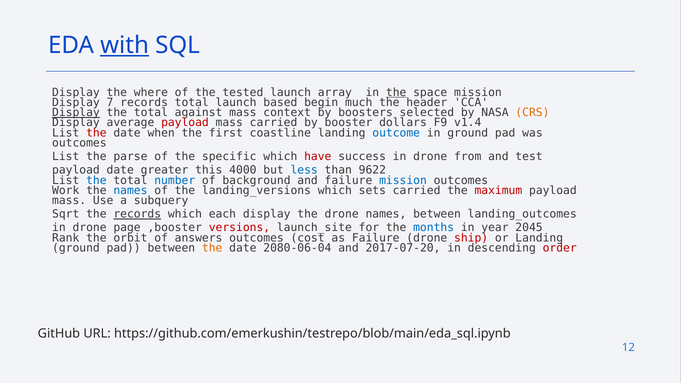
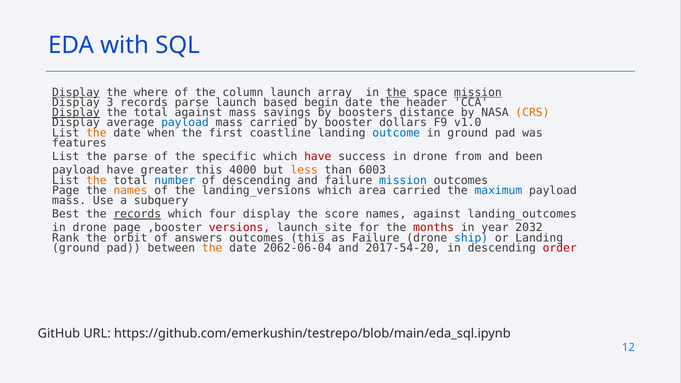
with underline: present -> none (125, 45)
Display underline: none -> present (76, 92)
tested: tested -> column (243, 92)
mission underline: none -> present (478, 92)
7: 7 -> 3 (110, 103)
records total: total -> parse (192, 103)
begin much: much -> date (359, 103)
context: context -> savings (287, 113)
selected: selected -> distance (427, 113)
payload colour: red -> blue (185, 123)
v1.4: v1.4 -> v1.0 (468, 123)
the colour: red -> orange (96, 133)
outcomes: outcomes -> features (79, 143)
test: test -> been (529, 157)
payload date: date -> have (120, 170)
less colour: blue -> orange (304, 170)
9622: 9622 -> 6003 (372, 170)
the colour: blue -> orange (96, 180)
of background: background -> descending (256, 180)
Work: Work -> Page (66, 190)
names colour: blue -> orange (130, 190)
sets: sets -> area (372, 190)
maximum colour: red -> blue (498, 190)
Sqrt: Sqrt -> Best (66, 214)
each: each -> four (222, 214)
the drone: drone -> score (342, 214)
names between: between -> against (437, 214)
months colour: blue -> red (434, 228)
2045: 2045 -> 2032 (529, 228)
outcomes cost: cost -> this (308, 238)
ship colour: red -> blue (471, 238)
2080-06-04: 2080-06-04 -> 2062-06-04 (297, 248)
2017-07-20: 2017-07-20 -> 2017-54-20 (403, 248)
